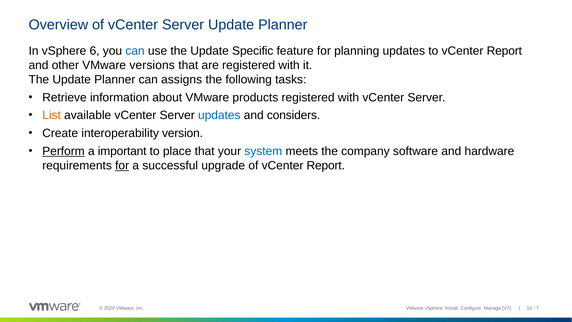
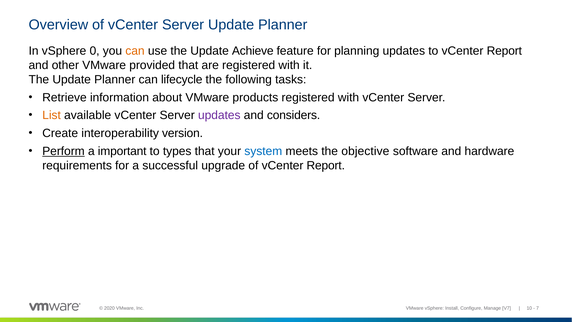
6: 6 -> 0 (95, 51)
can colour: blue -> orange (135, 51)
Specific: Specific -> Achieve (253, 51)
versions: versions -> provided (152, 65)
assigns: assigns -> lifecycle (182, 79)
updates colour: blue -> purple (219, 115)
place: place -> types (177, 151)
company: company -> objective (365, 151)
for underline: present -> none (122, 165)
